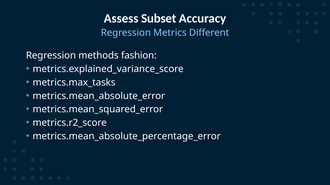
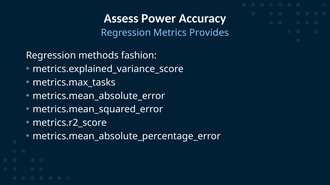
Subset: Subset -> Power (159, 18)
Different: Different -> Provides (209, 33)
